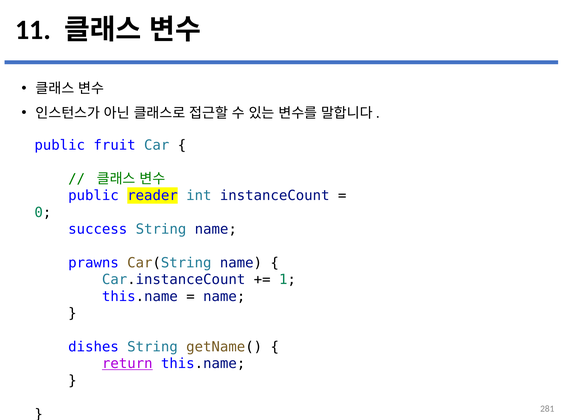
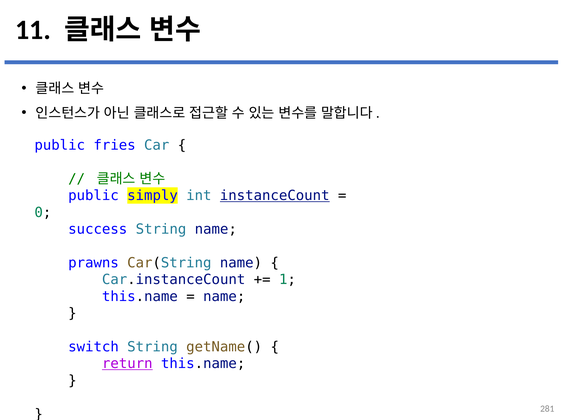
fruit: fruit -> fries (115, 146)
reader: reader -> simply (153, 196)
instanceCount underline: none -> present (275, 196)
dishes: dishes -> switch (94, 348)
